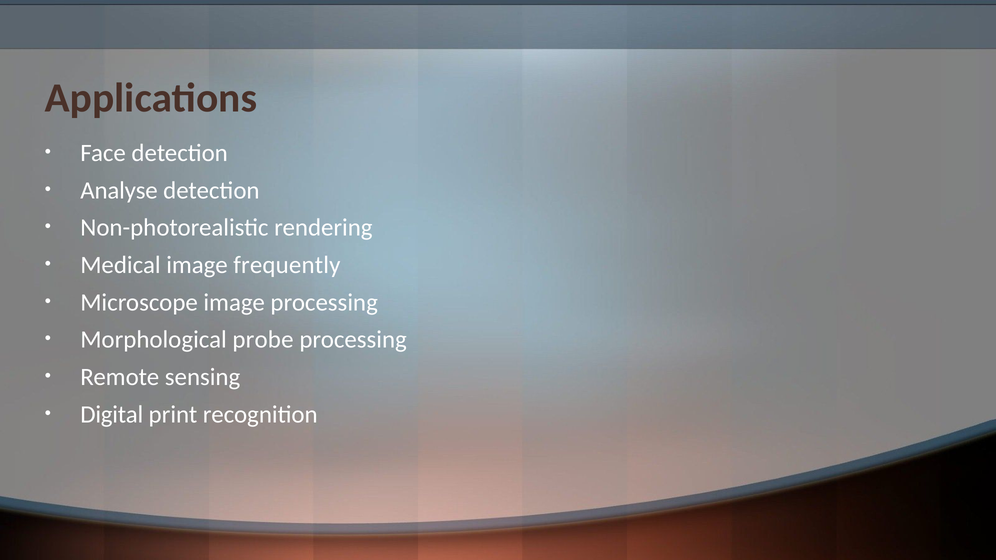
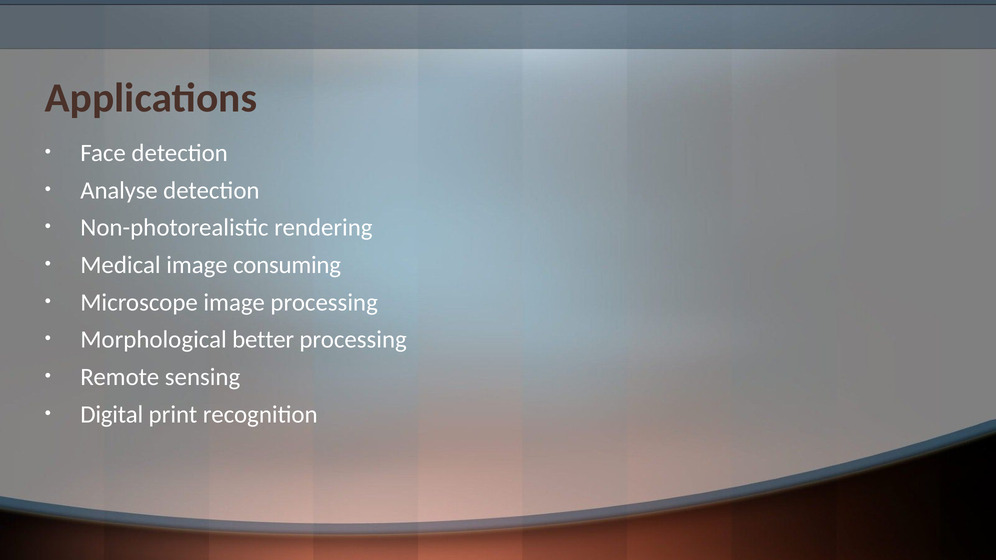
frequently: frequently -> consuming (287, 265)
probe: probe -> better (263, 340)
